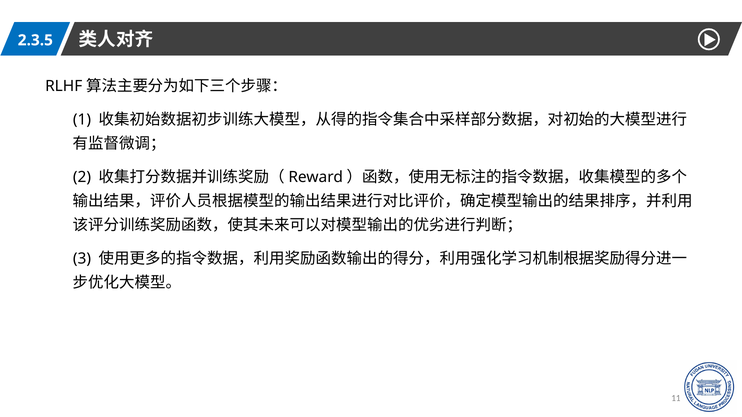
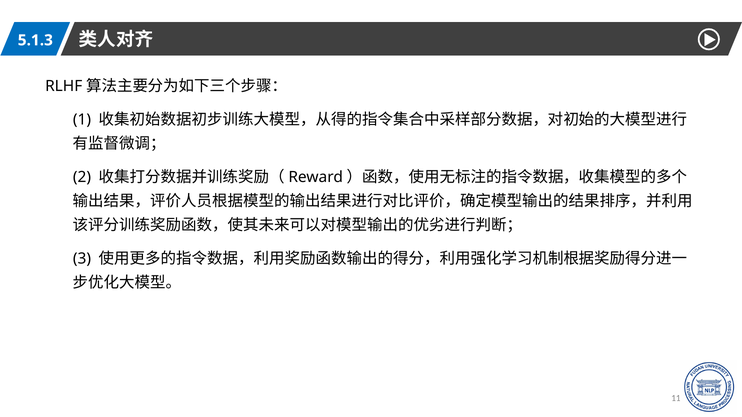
2.3.5: 2.3.5 -> 5.1.3 (35, 40)
